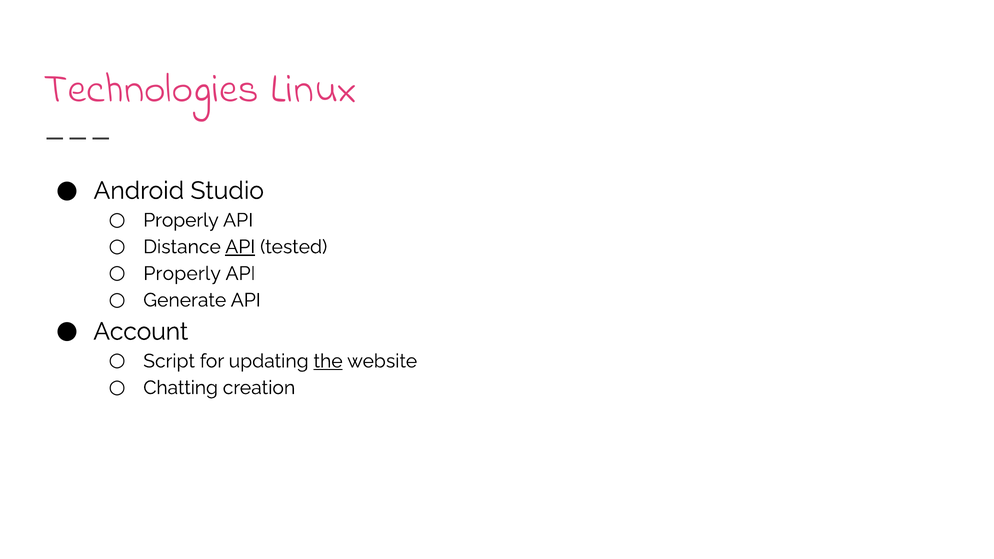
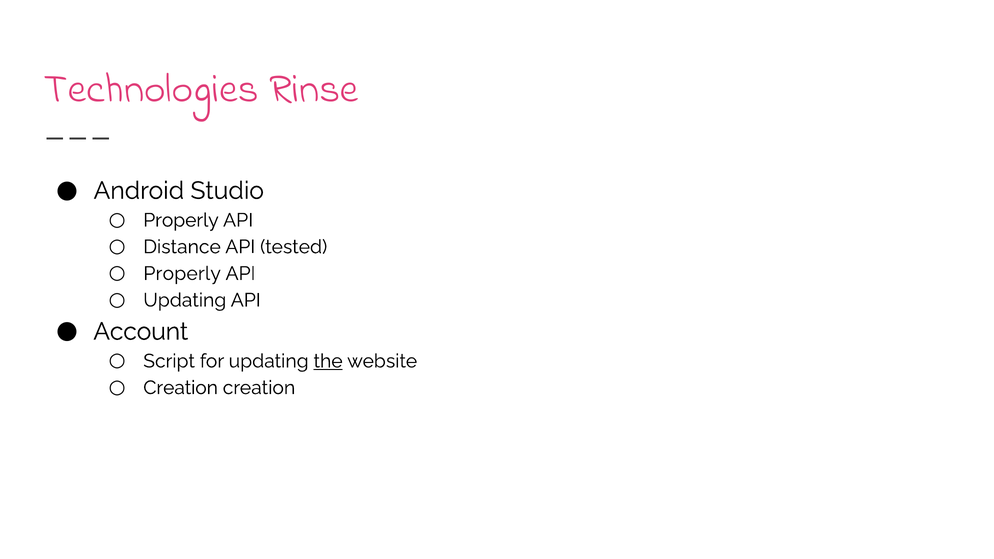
Linux: Linux -> Rinse (314, 88)
API underline: present -> none (240, 247)
Generate: Generate -> Updating (185, 300)
Chatting: Chatting -> Creation (181, 388)
